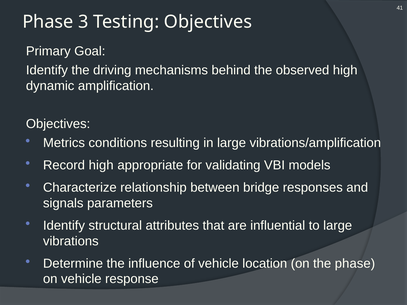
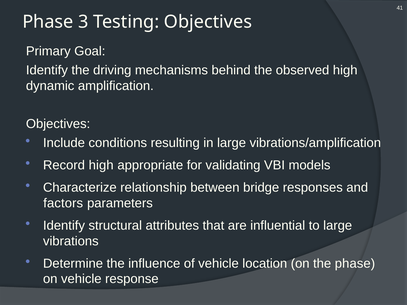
Metrics: Metrics -> Include (64, 143)
signals: signals -> factors (63, 203)
